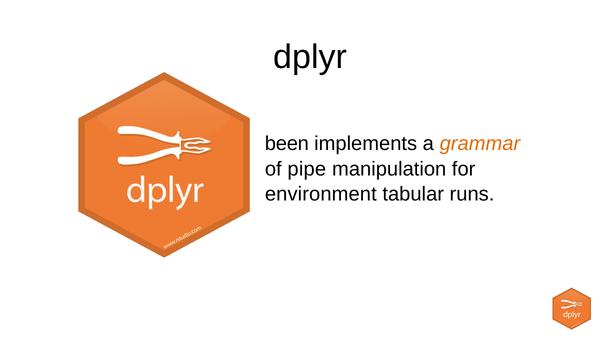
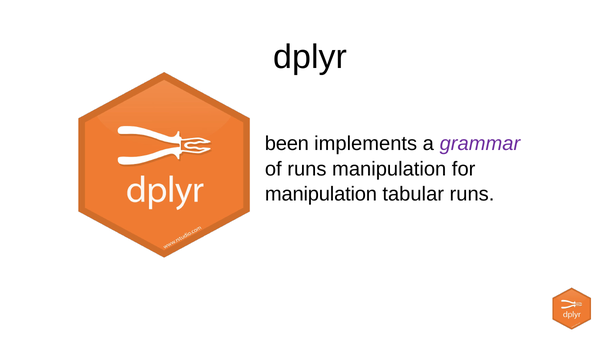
grammar colour: orange -> purple (480, 144)
of pipe: pipe -> runs (307, 169)
environment: environment -> manipulation (321, 194)
